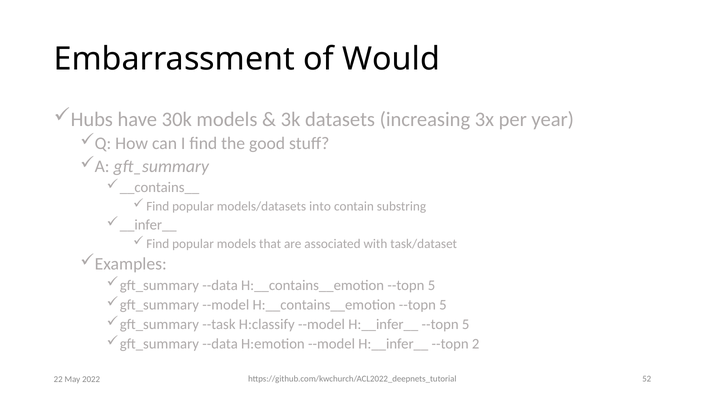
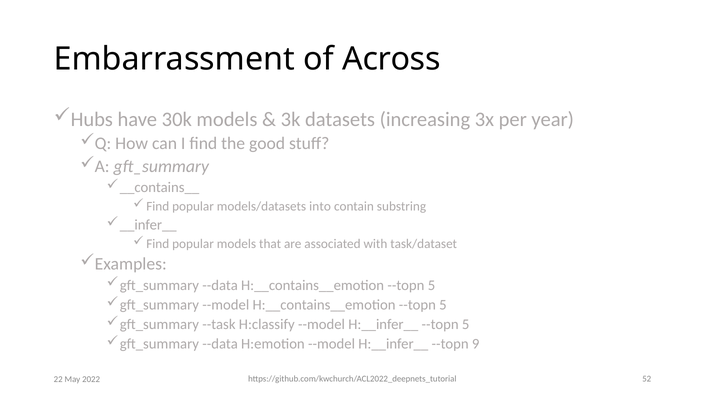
Would: Would -> Across (391, 59)
2: 2 -> 9 (476, 344)
